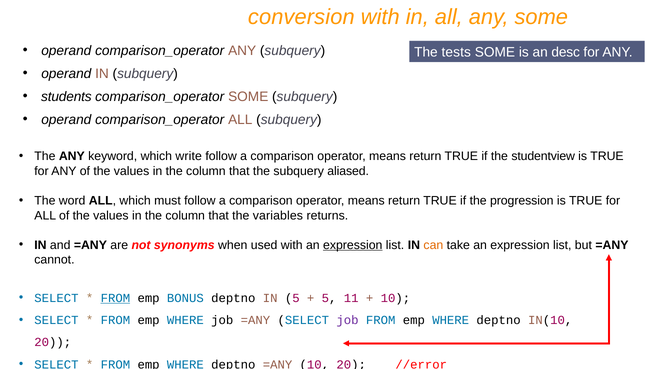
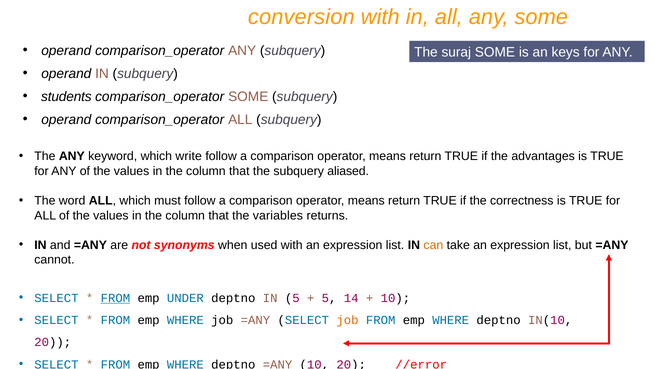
tests: tests -> suraj (456, 52)
desc: desc -> keys (566, 52)
studentview: studentview -> advantages (543, 156)
progression: progression -> correctness (522, 200)
expression underline: present -> none (353, 245)
BONUS: BONUS -> UNDER (185, 298)
11: 11 -> 14 (351, 298)
job colour: purple -> orange (348, 320)
